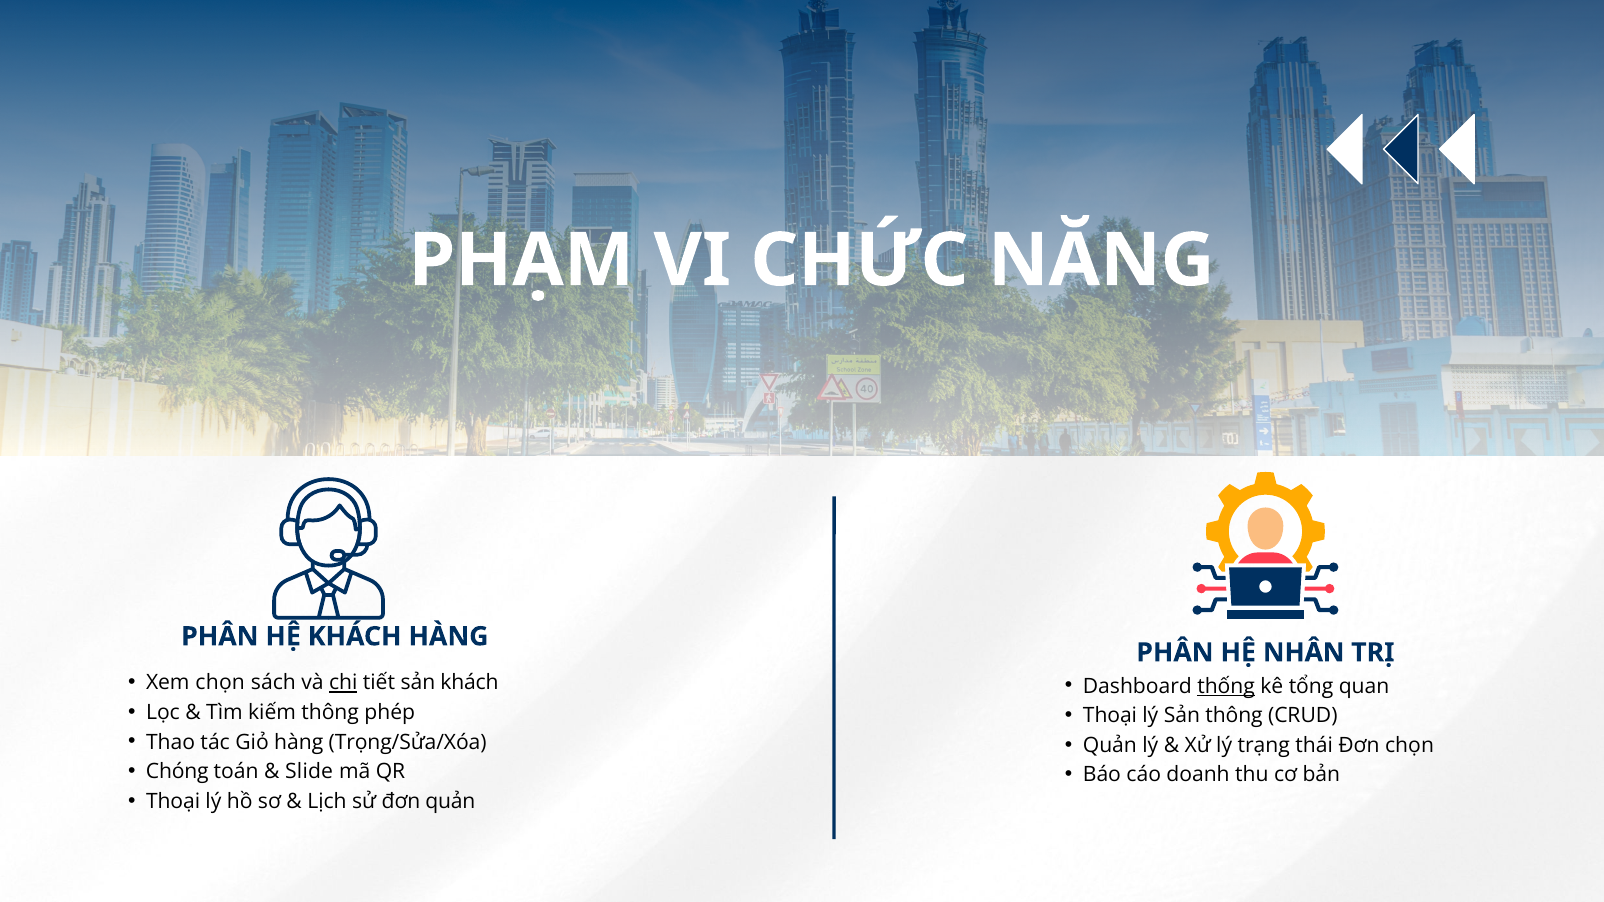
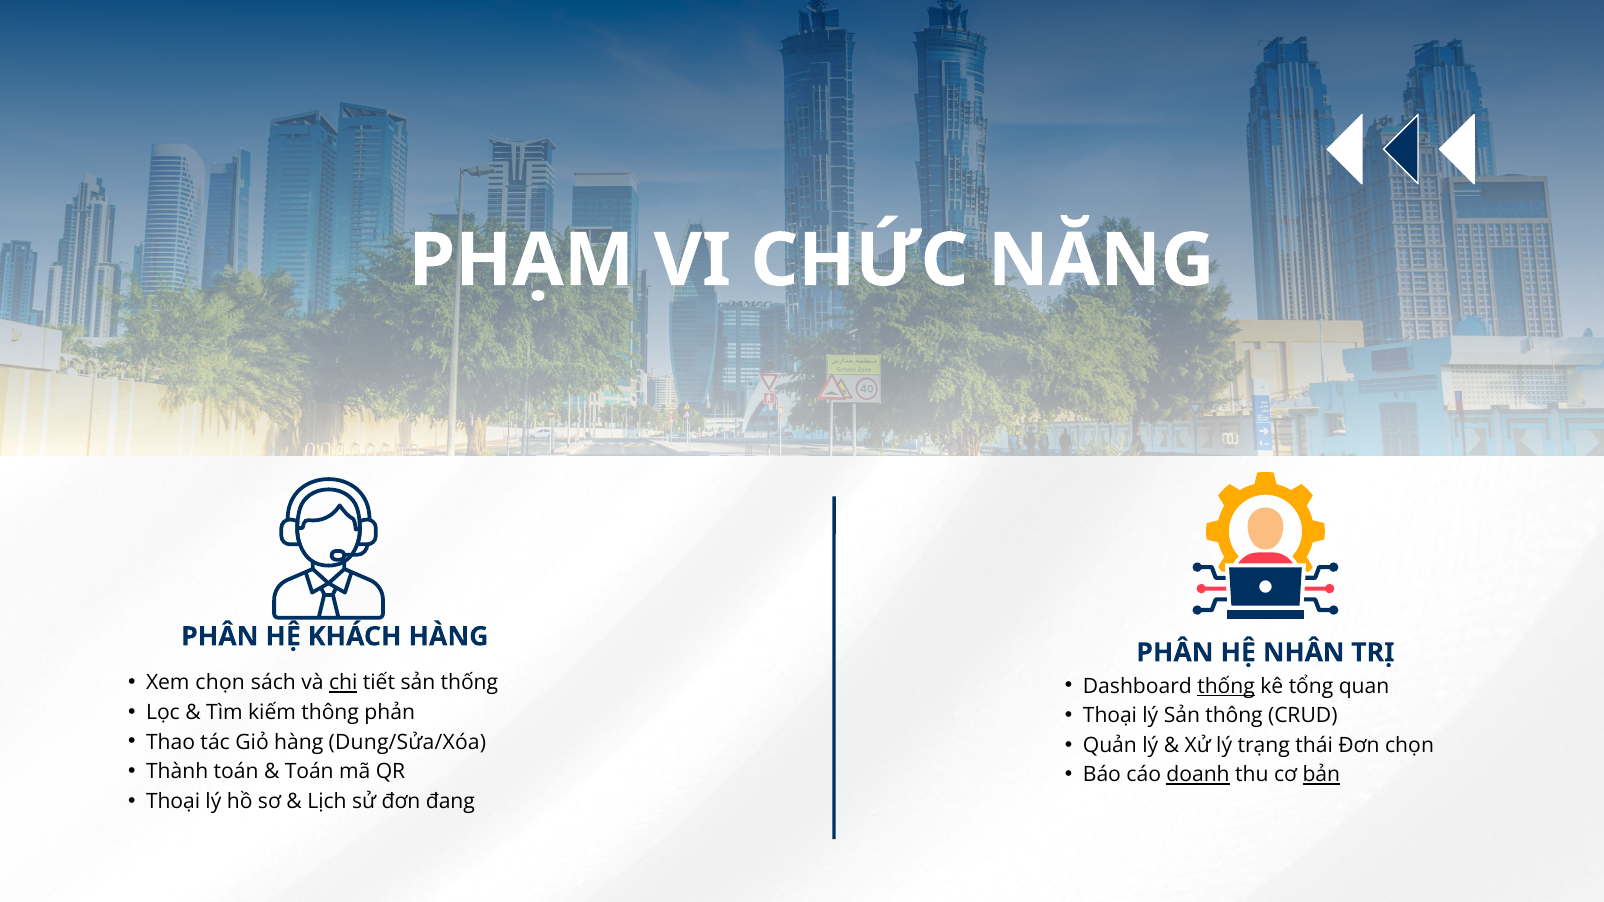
sản khách: khách -> thống (469, 683)
phép: phép -> phản (390, 713)
Trọng/Sửa/Xóa: Trọng/Sửa/Xóa -> Dung/Sửa/Xóa (407, 742)
Chóng: Chóng -> Thành (177, 772)
Slide: Slide -> Toán (309, 772)
doanh underline: none -> present (1198, 775)
bản underline: none -> present (1321, 775)
đơn quản: quản -> đang (450, 801)
